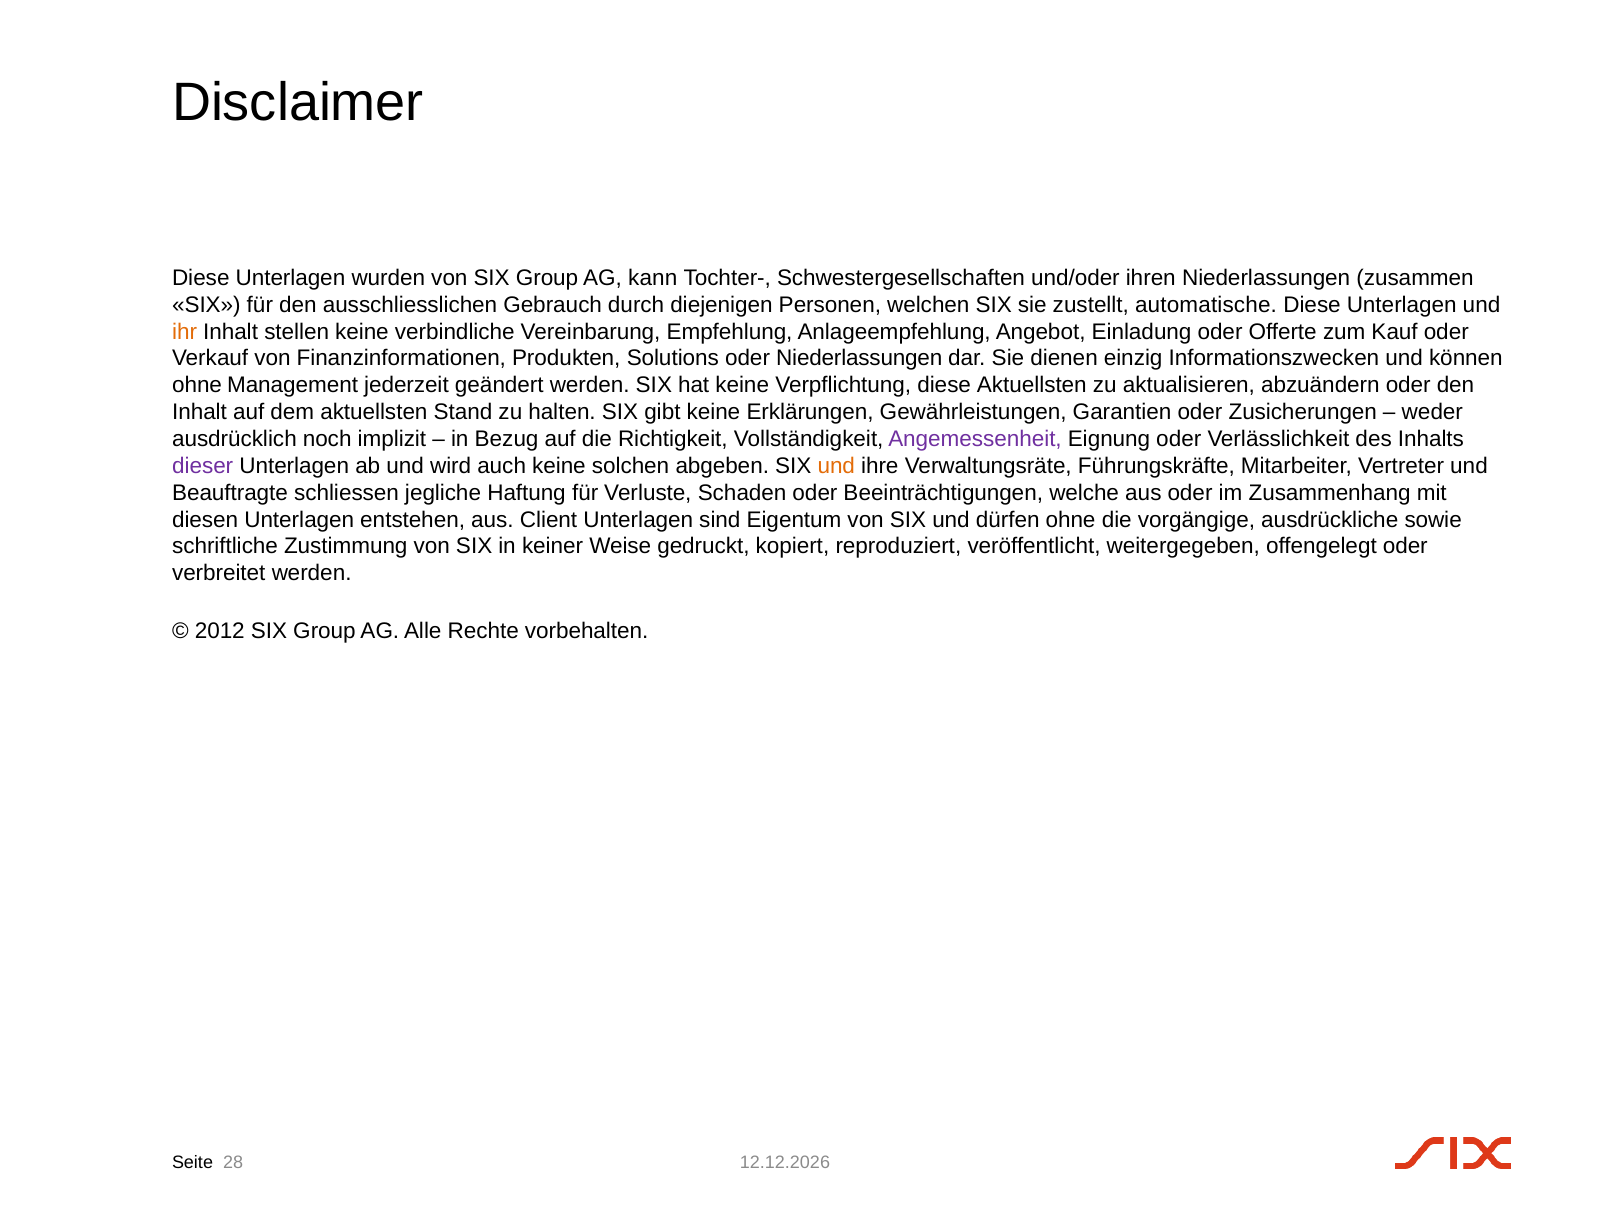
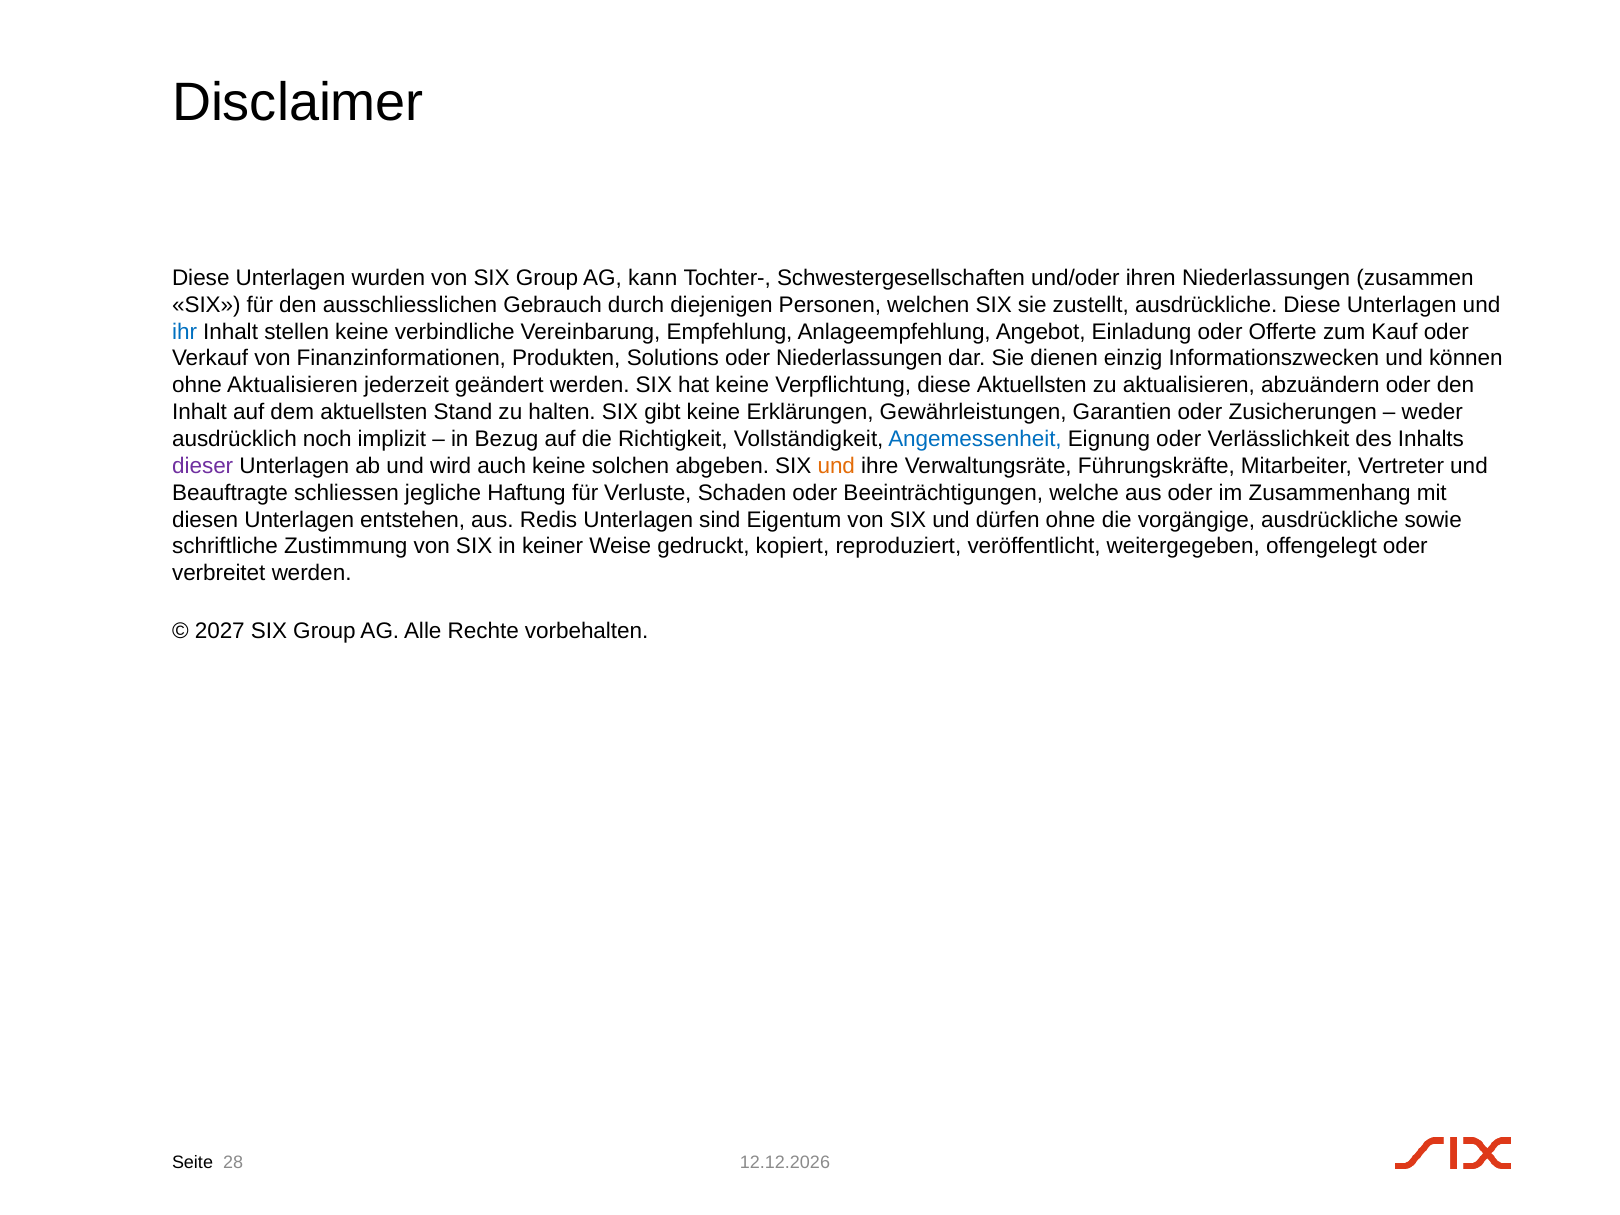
zustellt automatische: automatische -> ausdrückliche (1206, 305)
ihr colour: orange -> blue (185, 332)
ohne Management: Management -> Aktualisieren (292, 385)
Angemessenheit colour: purple -> blue (975, 439)
Client: Client -> Redis (549, 520)
2012: 2012 -> 2027 (220, 632)
